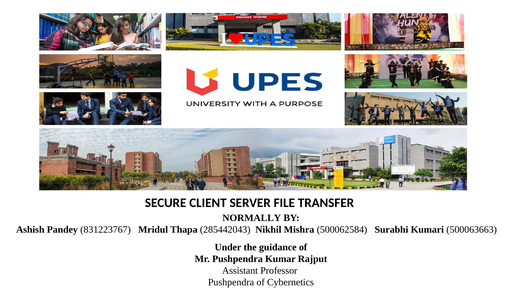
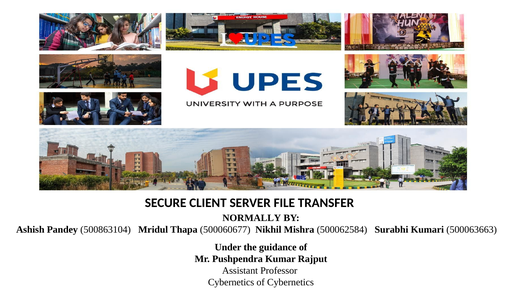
831223767: 831223767 -> 500863104 (106, 230)
285442043: 285442043 -> 500060677 (225, 230)
Pushpendra: Pushpendra -> Cybernetics (231, 283)
